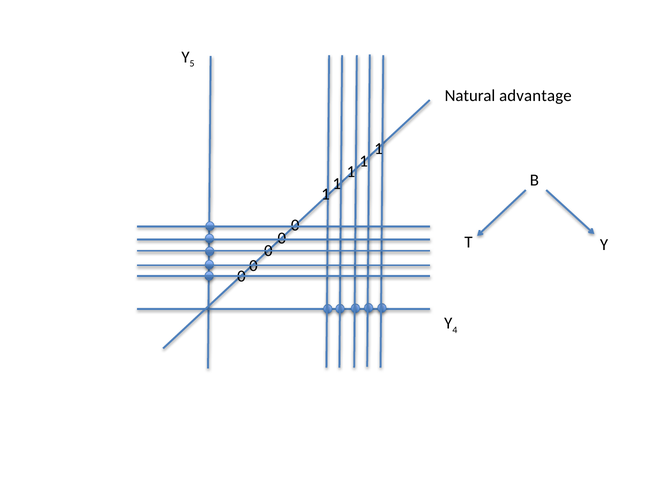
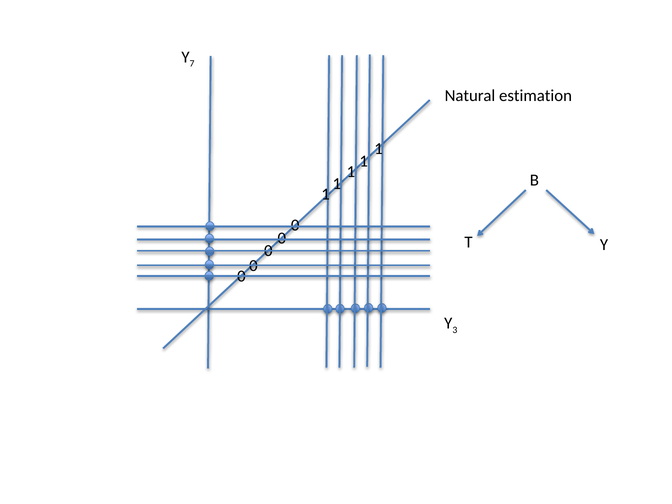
5: 5 -> 7 (192, 64)
advantage: advantage -> estimation (536, 96)
4: 4 -> 3 (455, 330)
